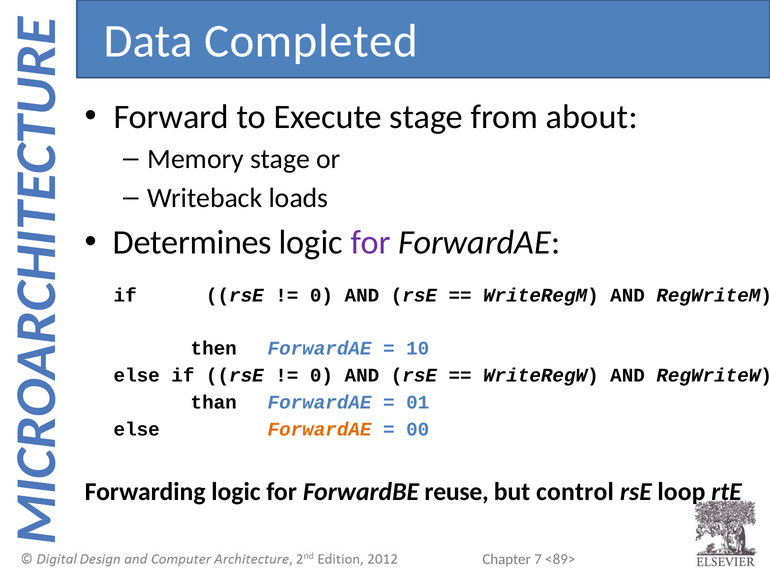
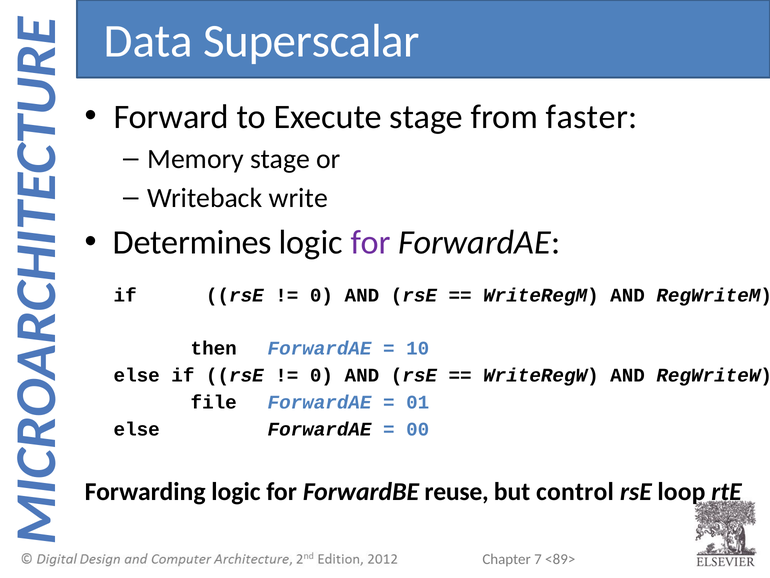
Completed: Completed -> Superscalar (311, 41)
about: about -> faster (592, 117)
loads: loads -> write (298, 198)
than: than -> file (214, 402)
ForwardAE colour: orange -> black (320, 429)
